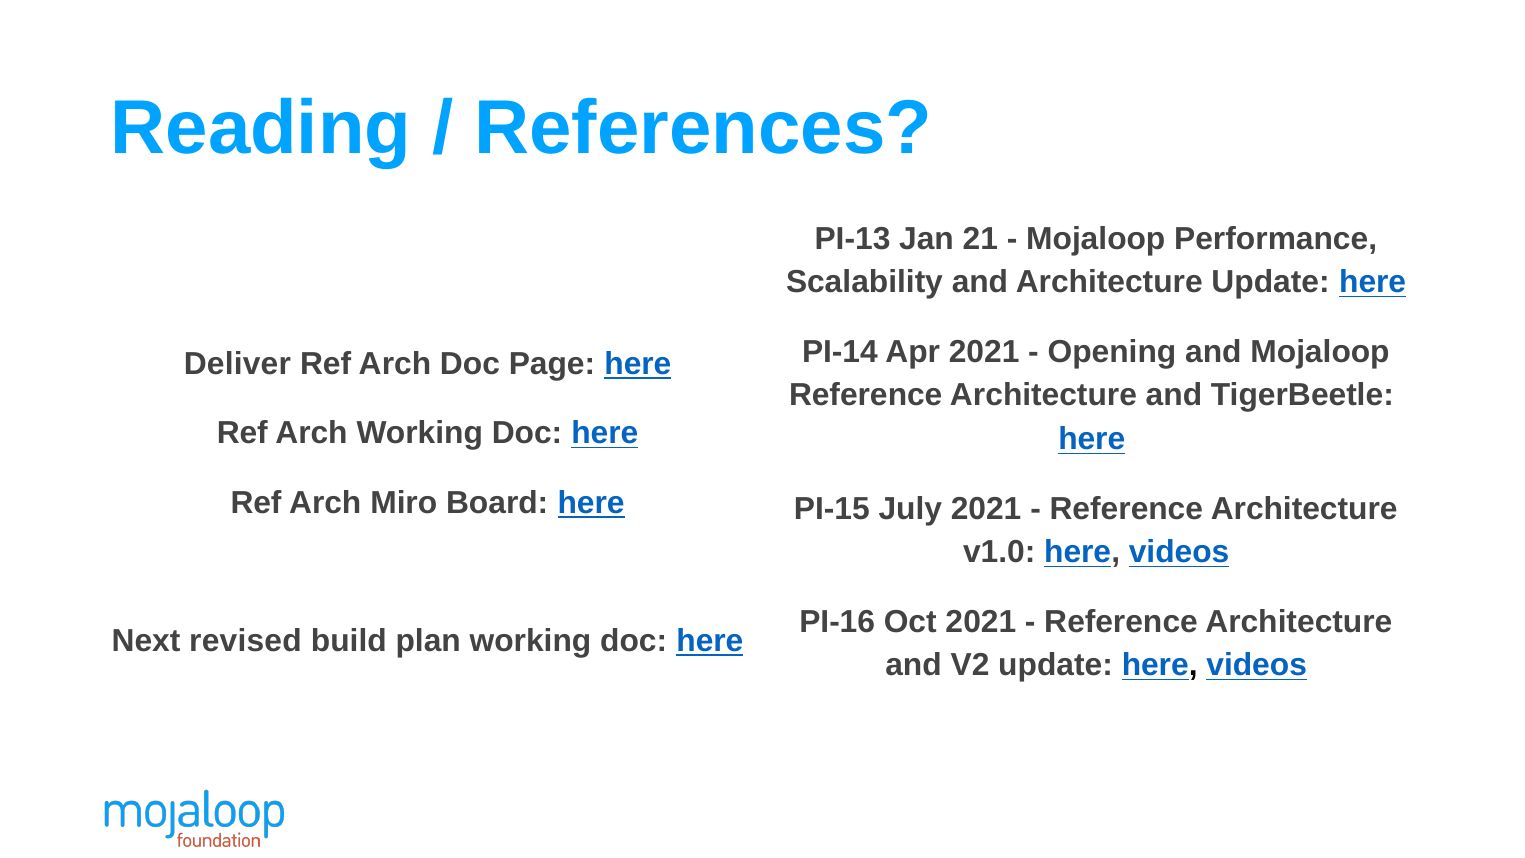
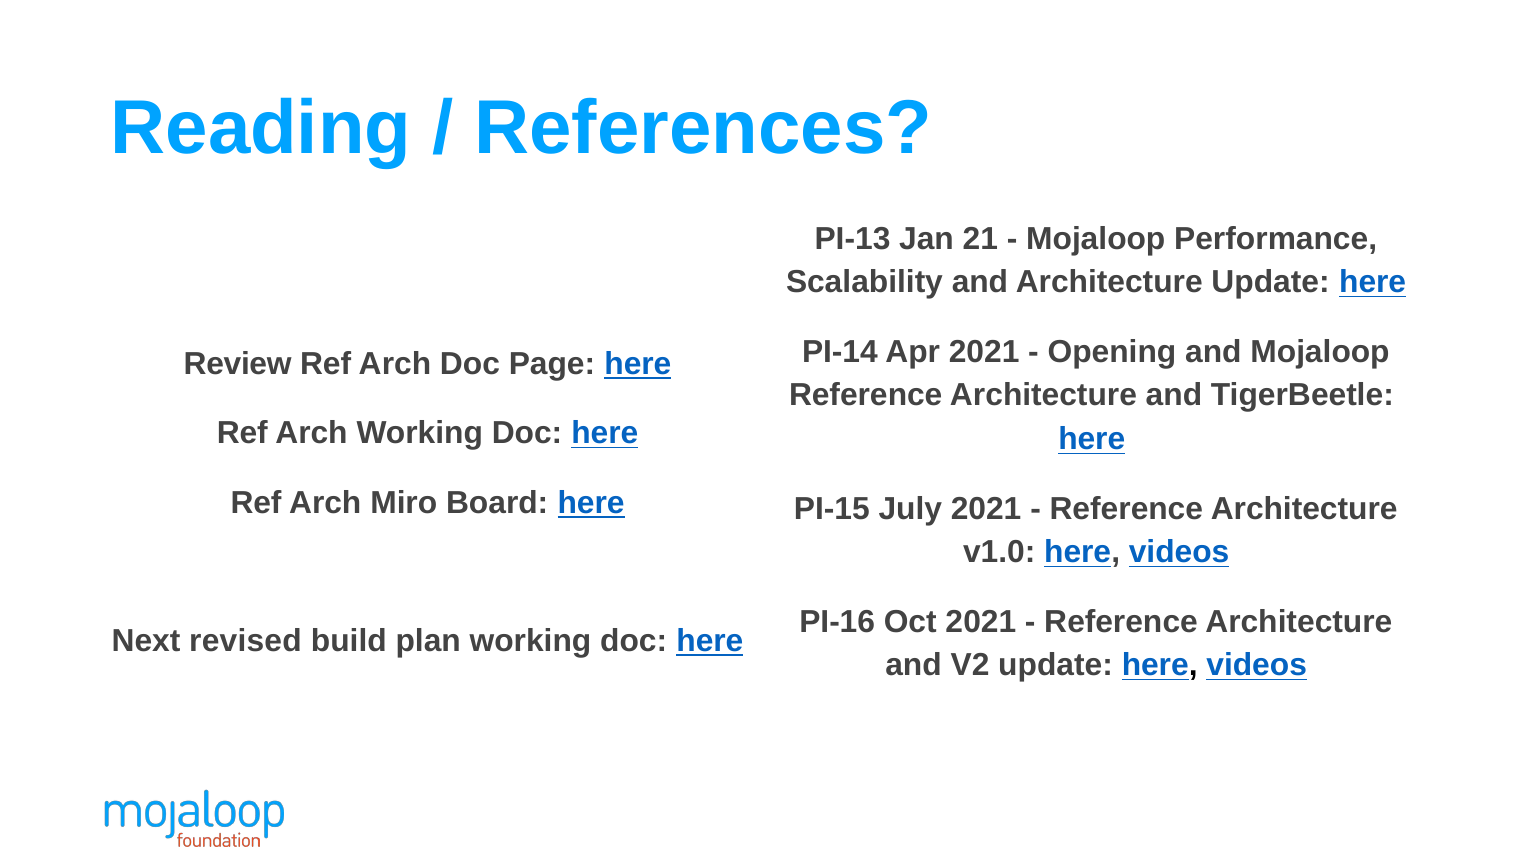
Deliver: Deliver -> Review (238, 364)
